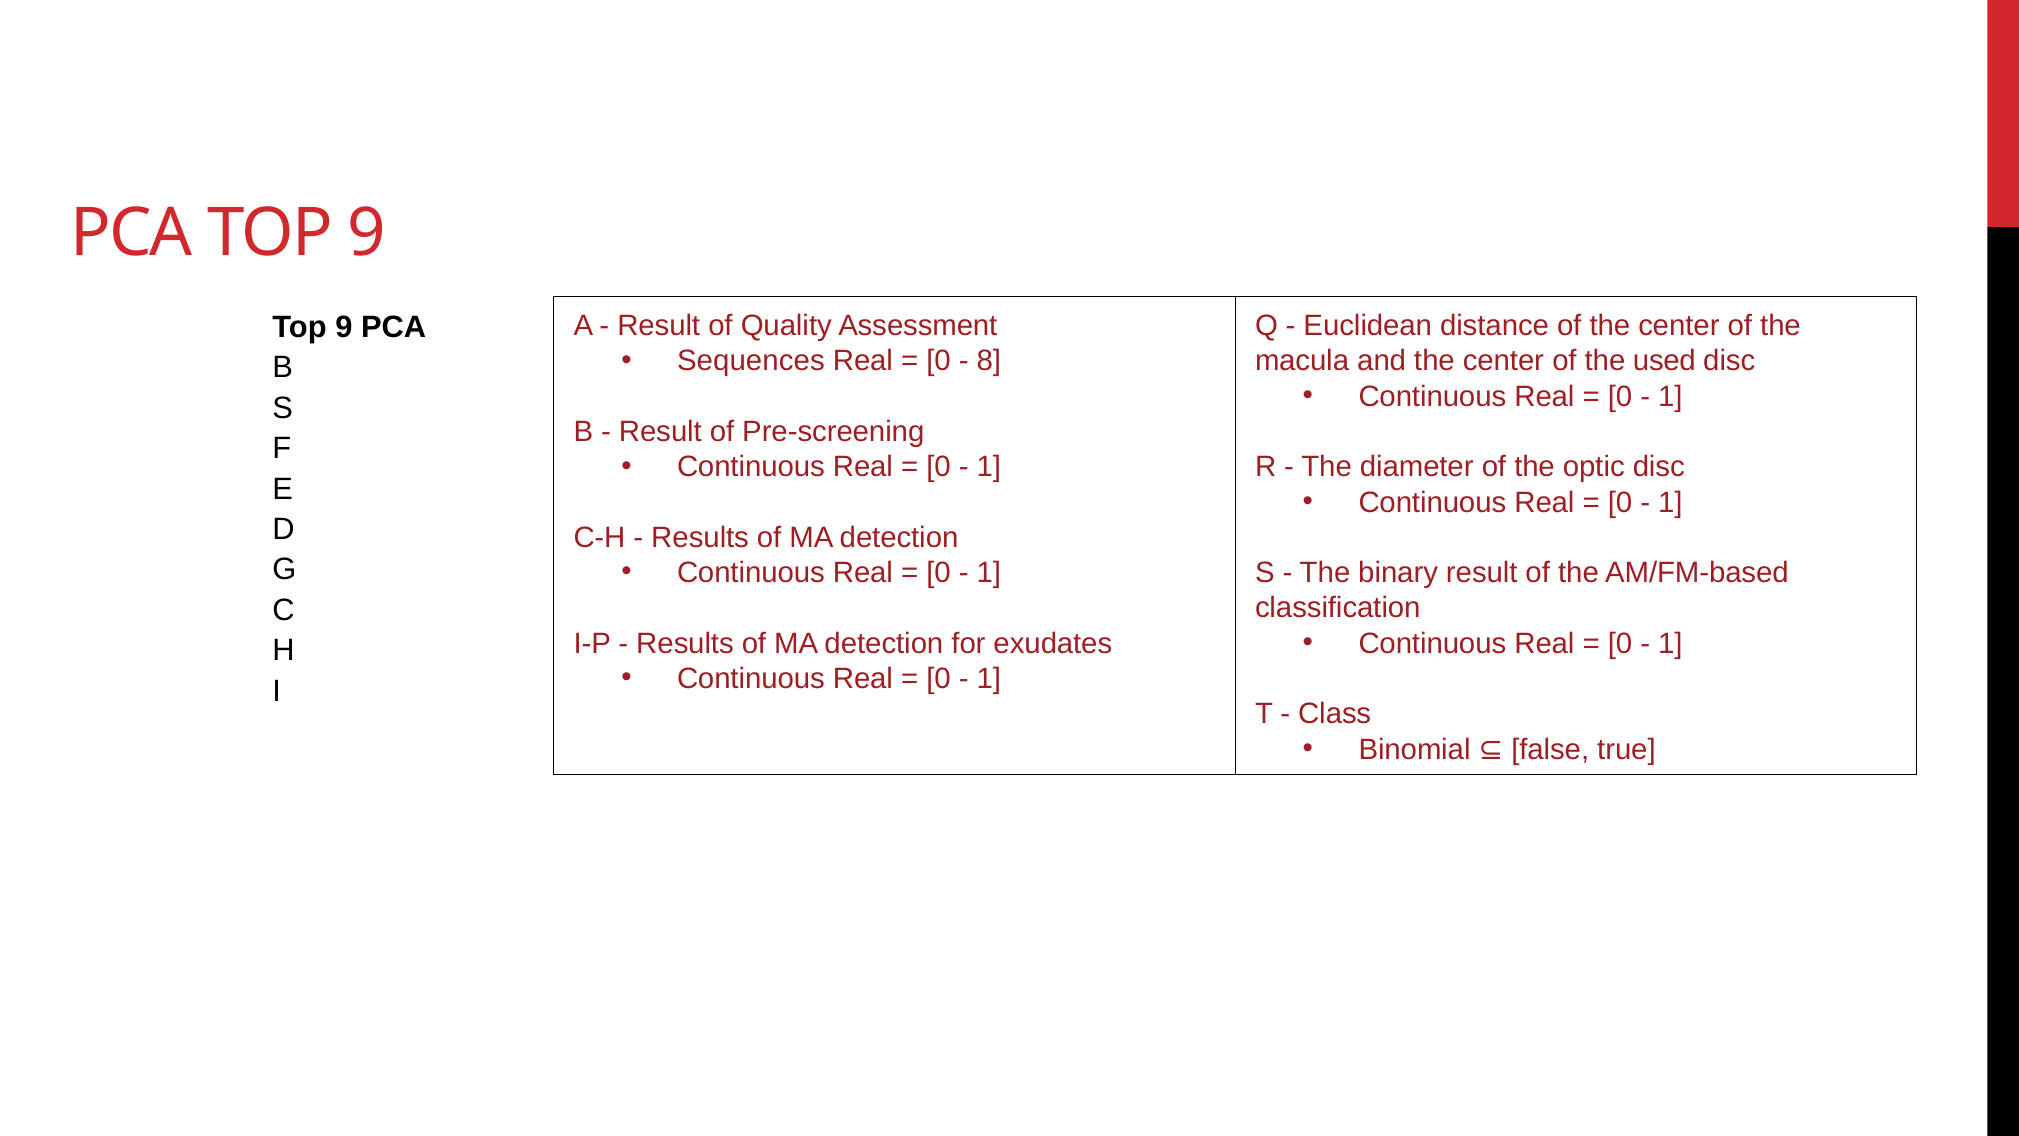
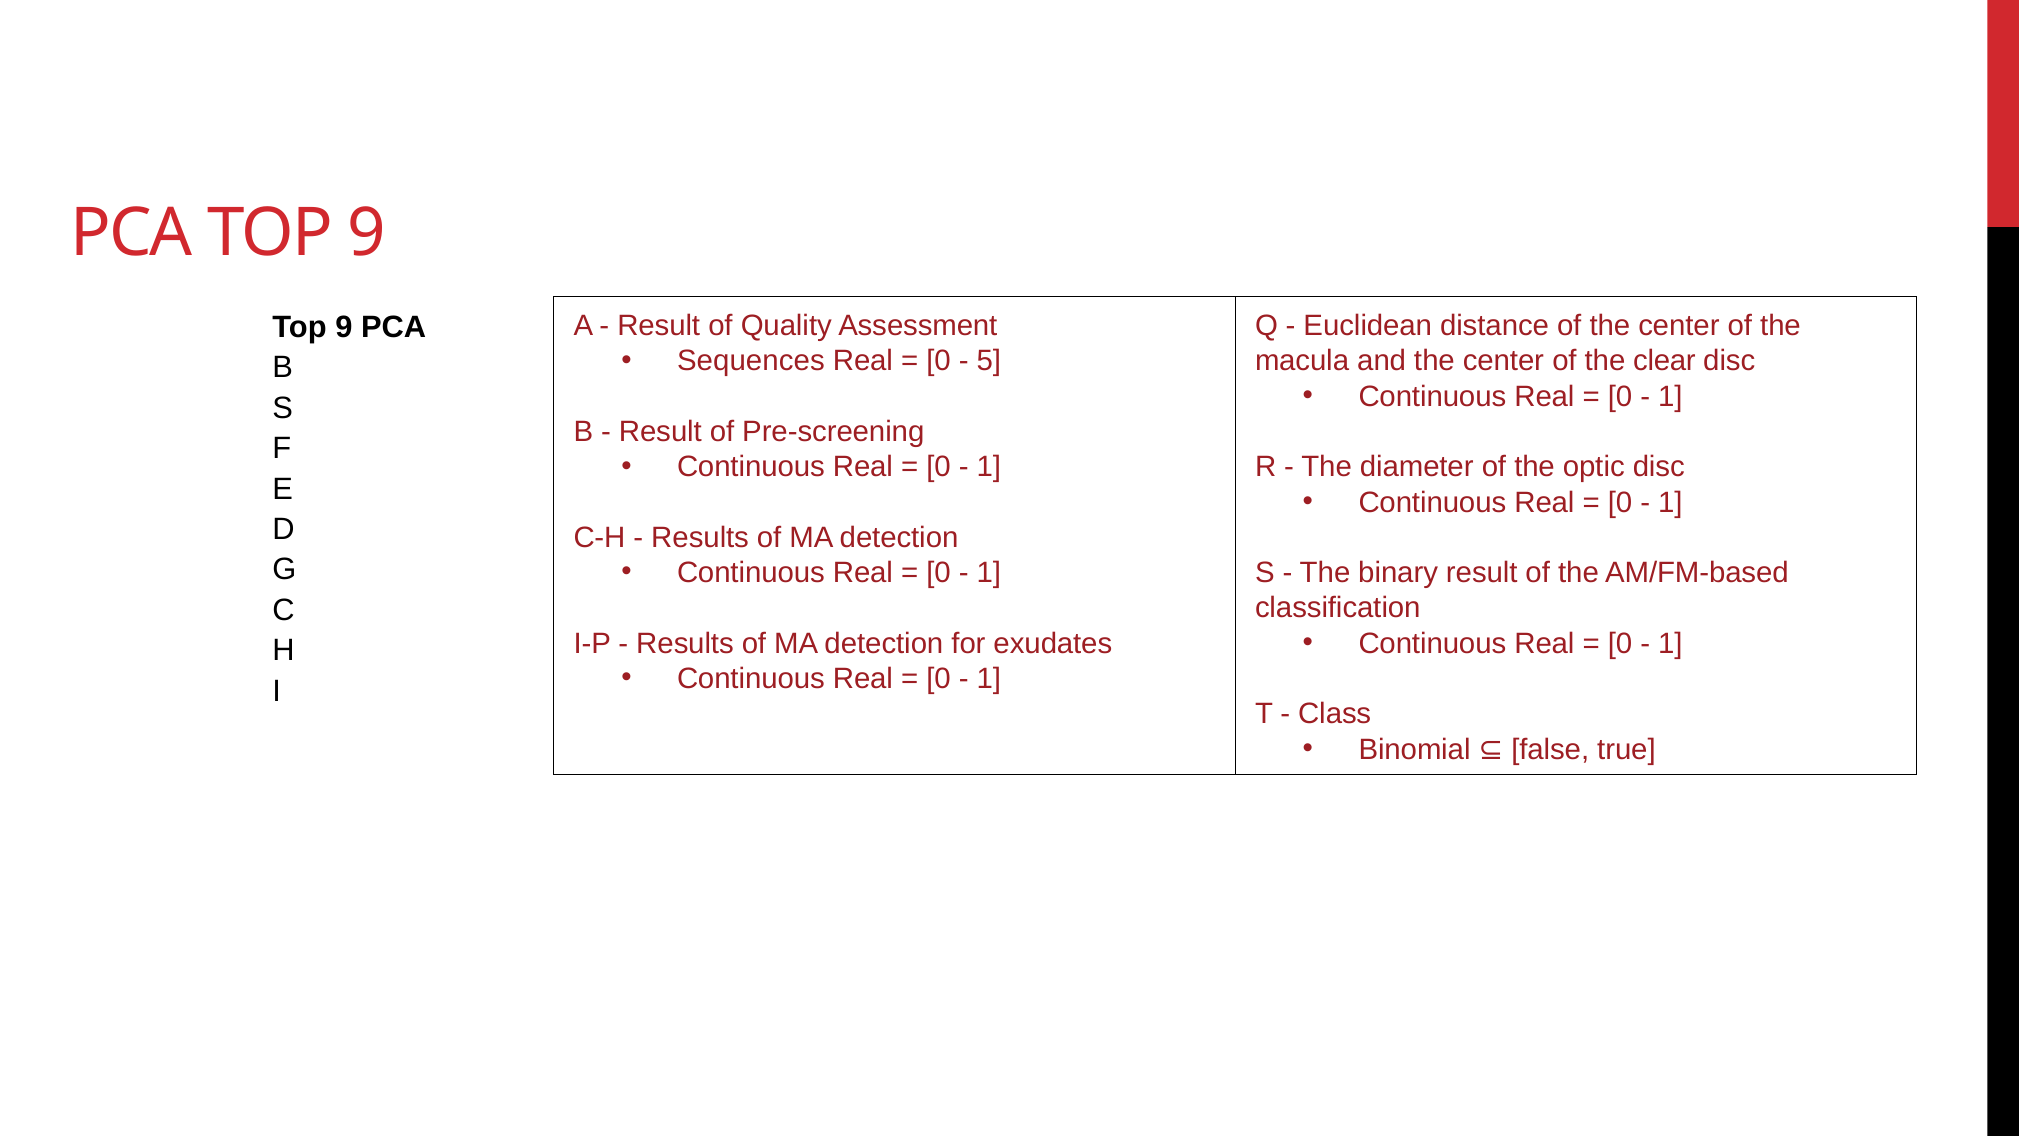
8: 8 -> 5 (989, 361)
used: used -> clear (1664, 361)
